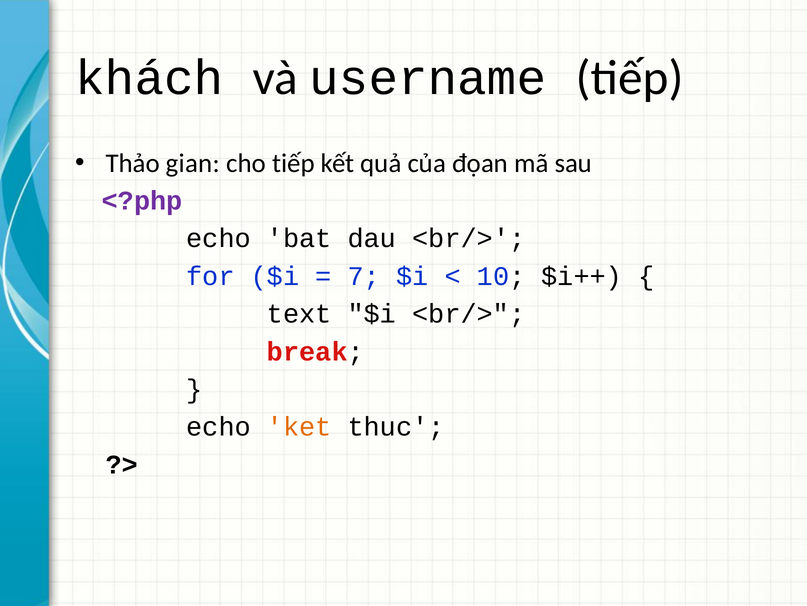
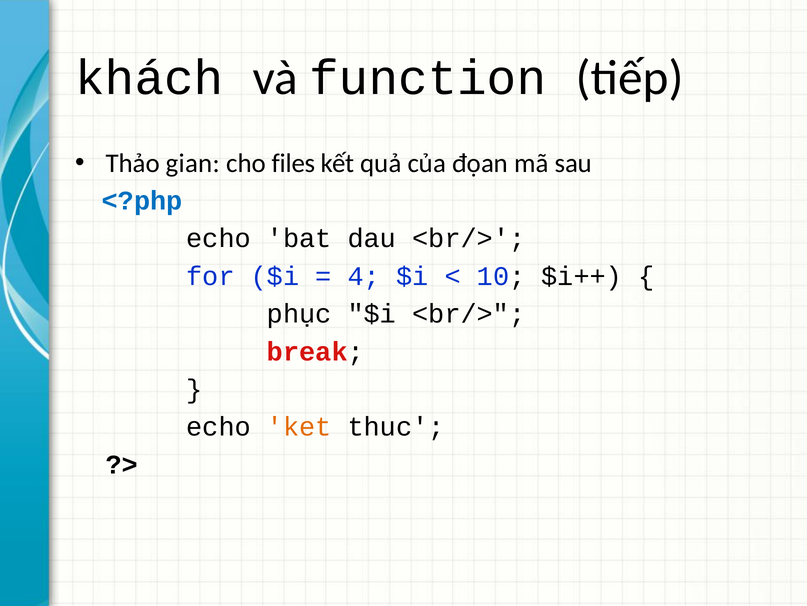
username: username -> function (428, 78)
cho tiếp: tiếp -> files (294, 163)
<?php colour: purple -> blue (142, 201)
7: 7 -> 4 (364, 276)
text: text -> phục (299, 314)
